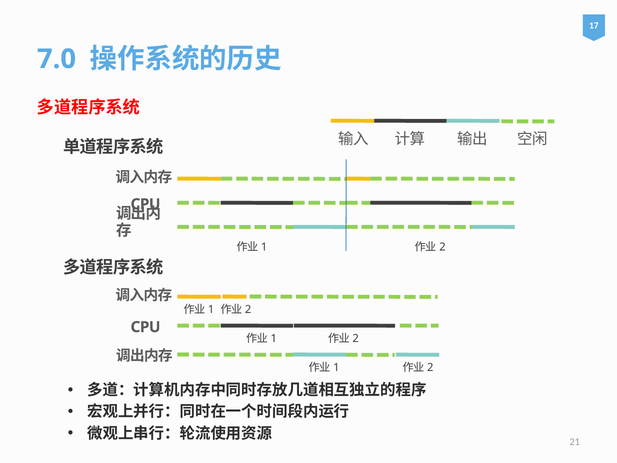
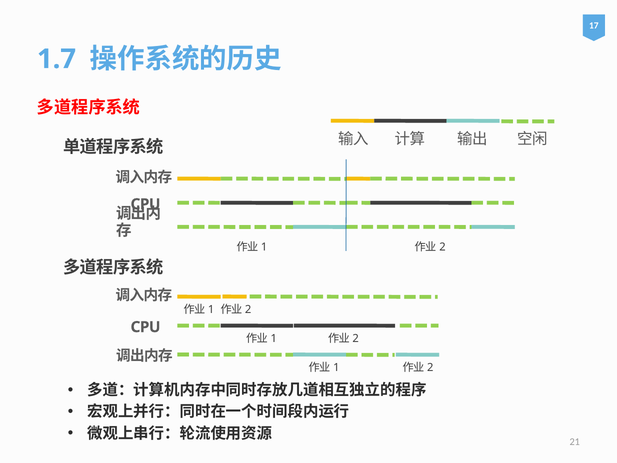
7.0: 7.0 -> 1.7 (57, 59)
